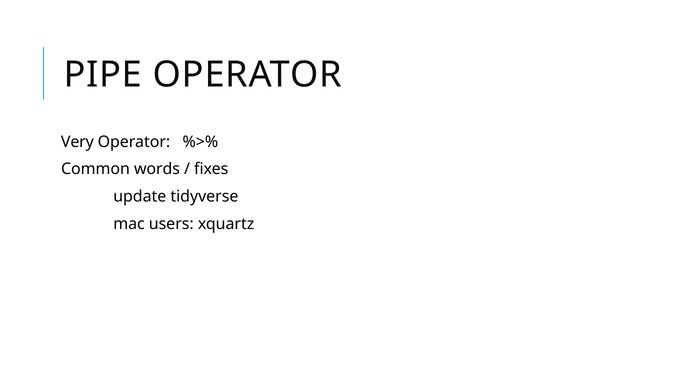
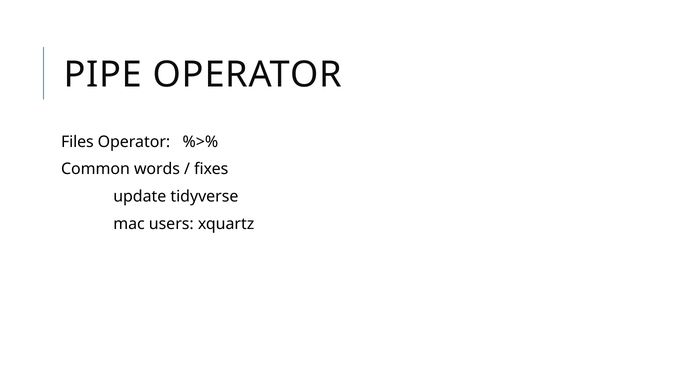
Very: Very -> Files (77, 142)
